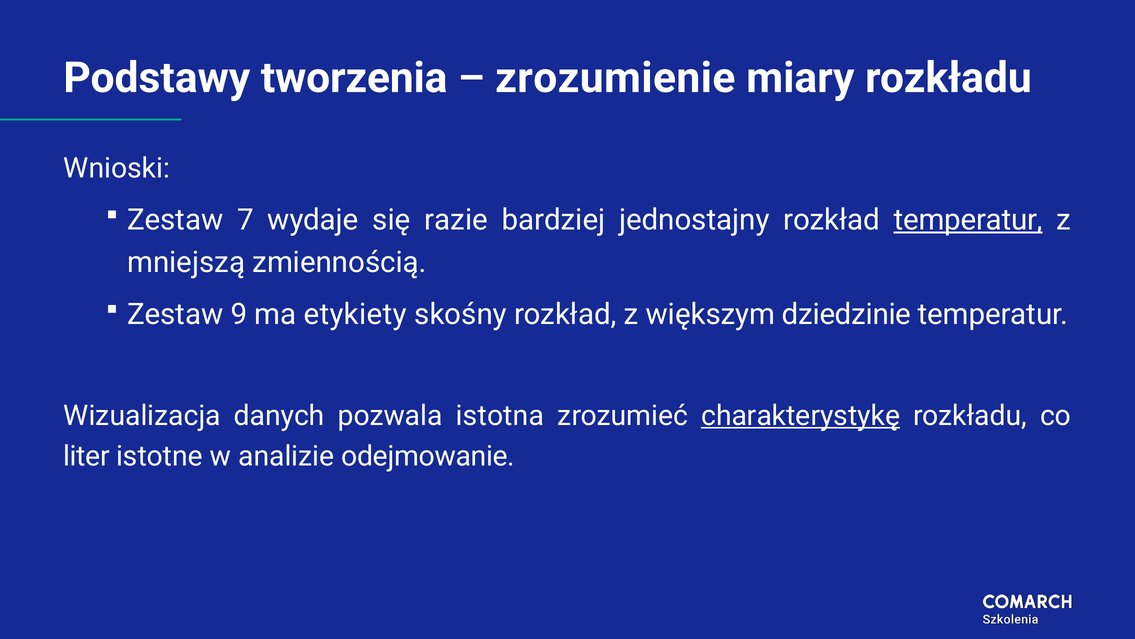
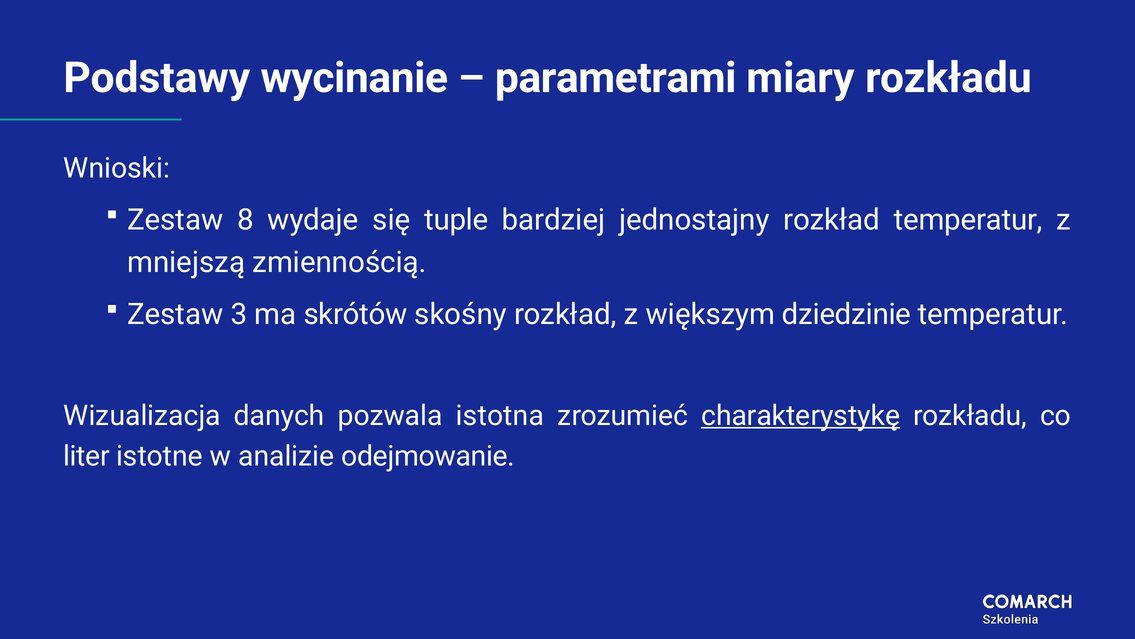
tworzenia: tworzenia -> wycinanie (354, 78)
zrozumienie: zrozumienie -> parametrami (616, 78)
7: 7 -> 8 (245, 220)
razie: razie -> tuple (456, 220)
temperatur underline: present -> none (968, 220)
9: 9 -> 3 (239, 314)
etykiety: etykiety -> skrótów (356, 314)
